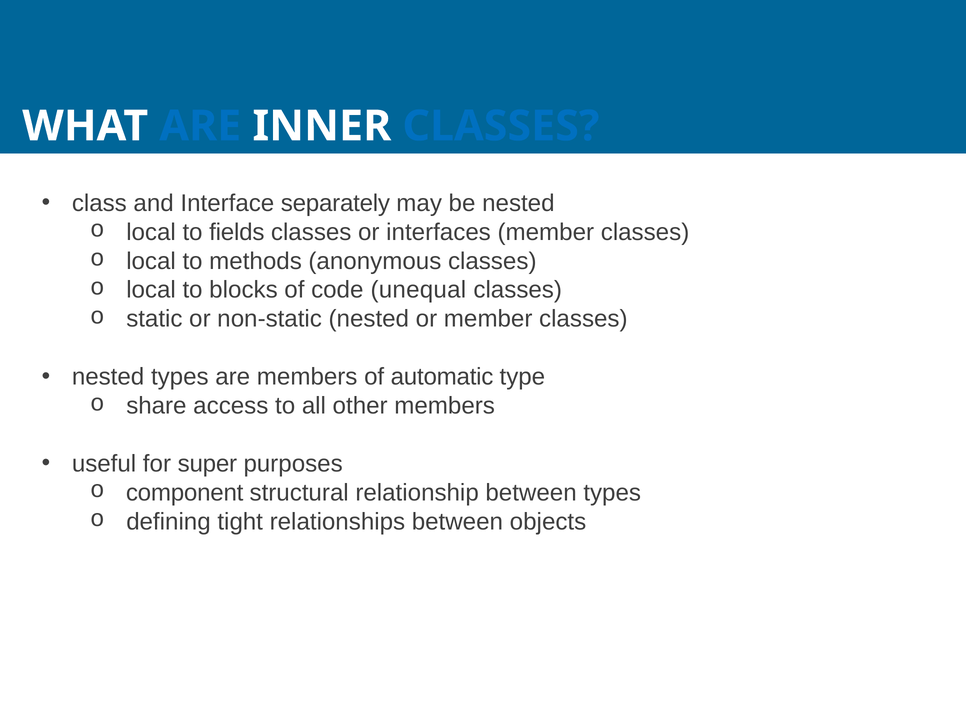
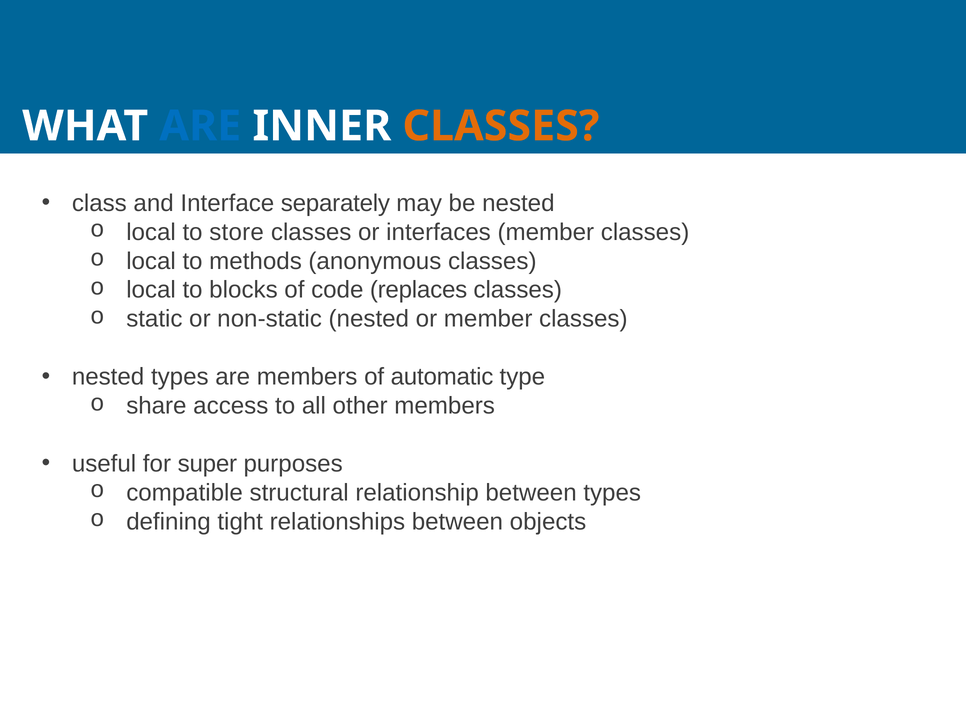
CLASSES colour: blue -> orange (501, 126)
fields: fields -> store (237, 232)
unequal: unequal -> replaces (419, 290)
component: component -> compatible (185, 493)
